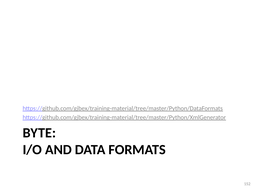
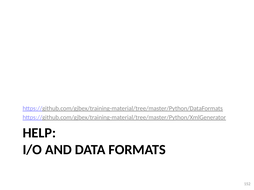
BYTE: BYTE -> HELP (39, 133)
